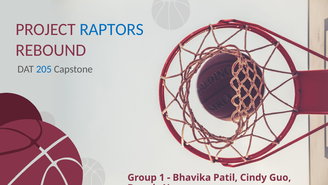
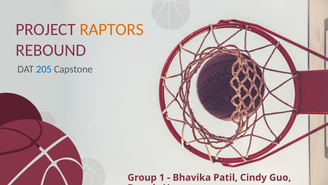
RAPTORS colour: blue -> orange (112, 30)
